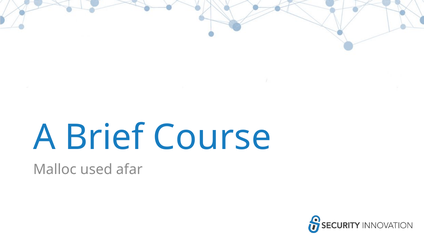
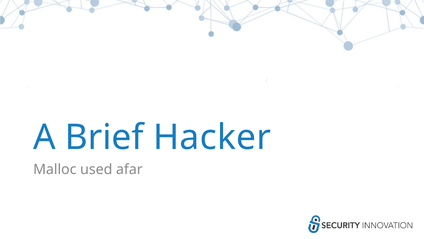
Course: Course -> Hacker (212, 137)
